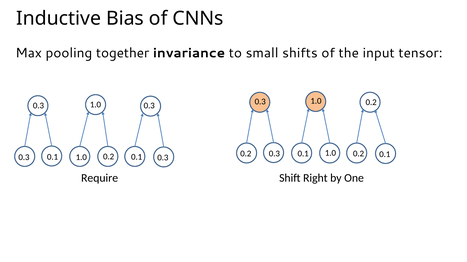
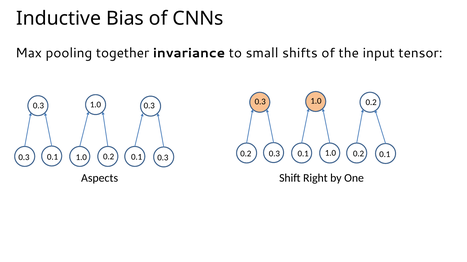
Require: Require -> Aspects (100, 178)
